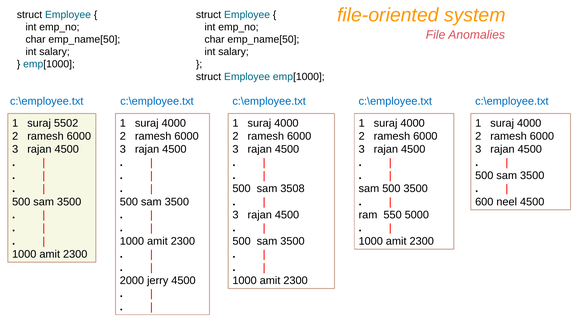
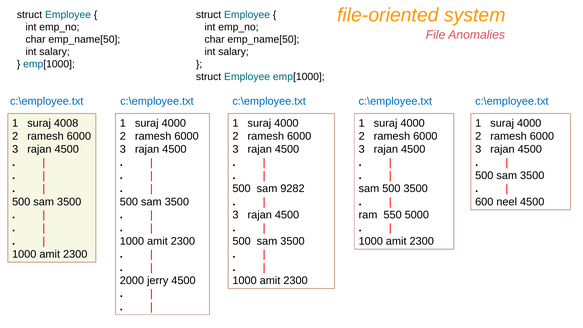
5502: 5502 -> 4008 (66, 123)
3508: 3508 -> 9282 (292, 189)
